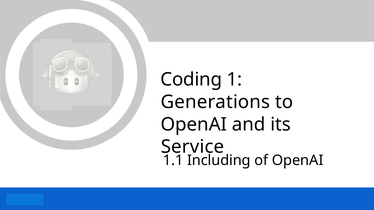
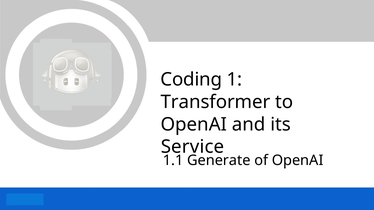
Generations: Generations -> Transformer (215, 102)
Including: Including -> Generate (219, 161)
